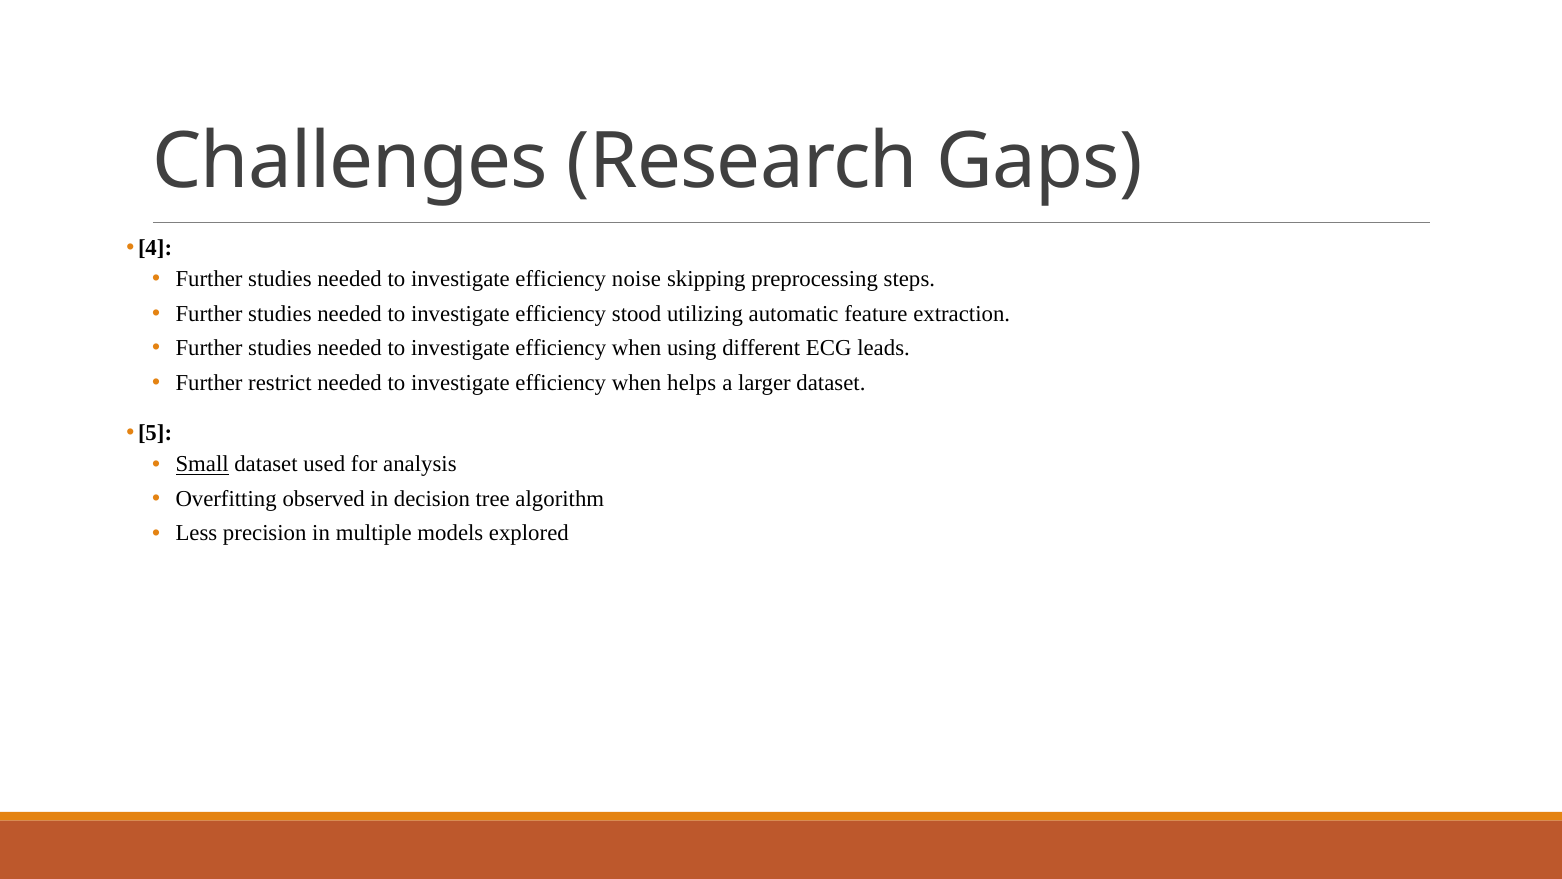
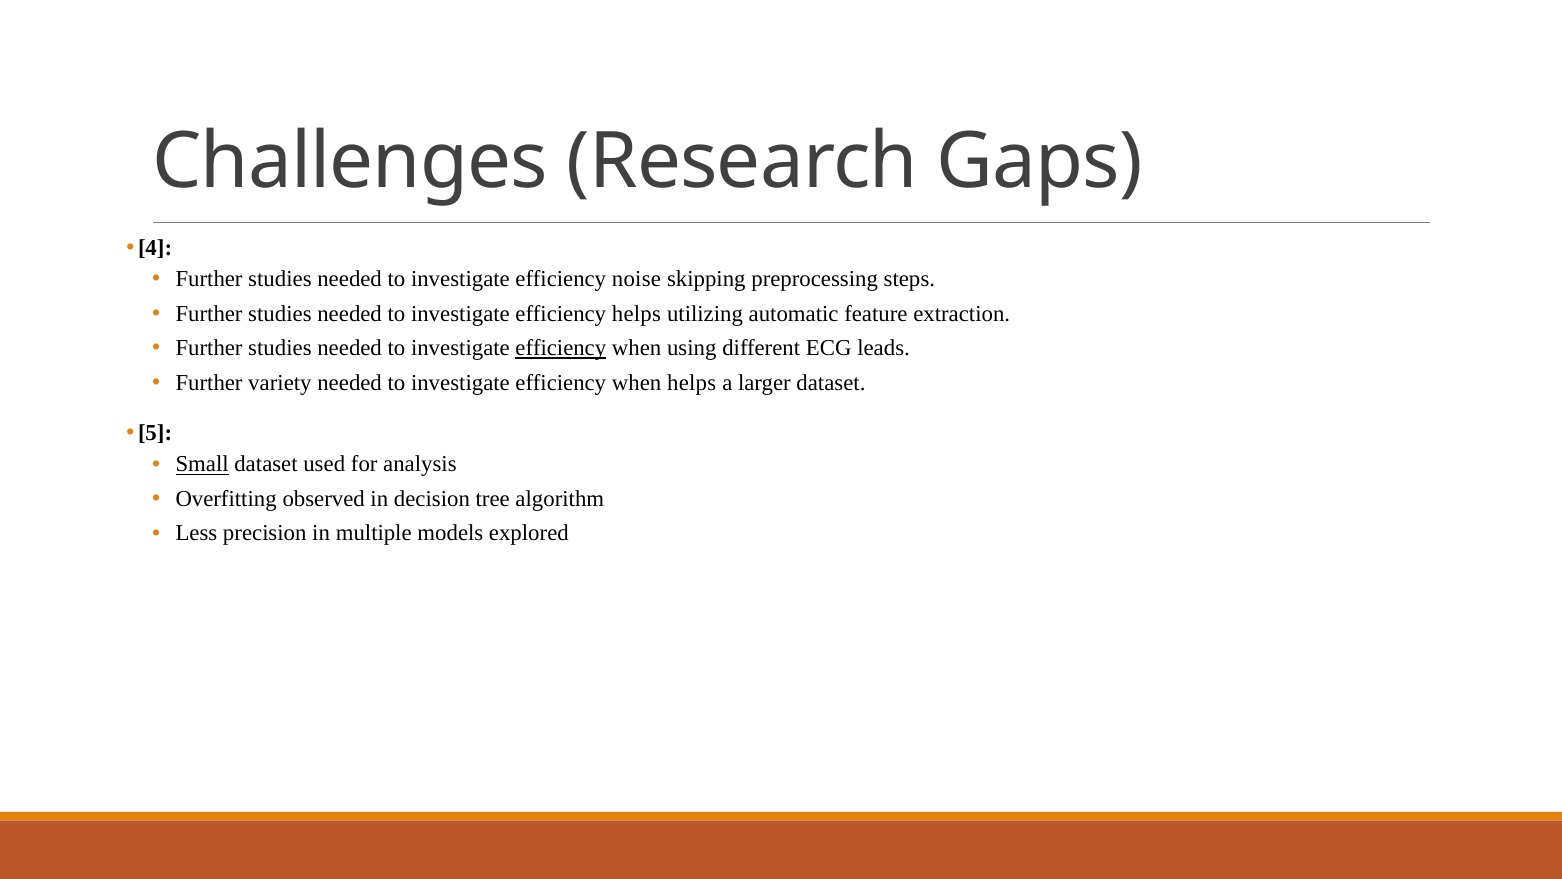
efficiency stood: stood -> helps (636, 313)
efficiency underline: none -> present (561, 348)
restrict: restrict -> variety (280, 382)
